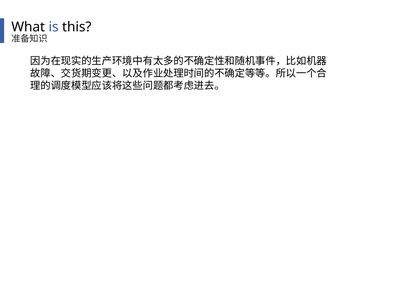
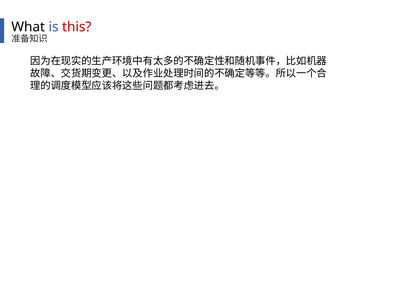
this colour: black -> red (77, 27)
